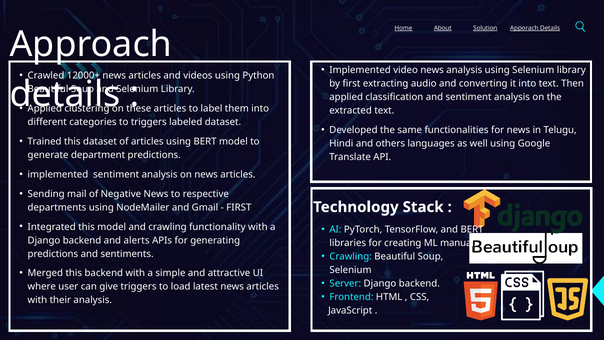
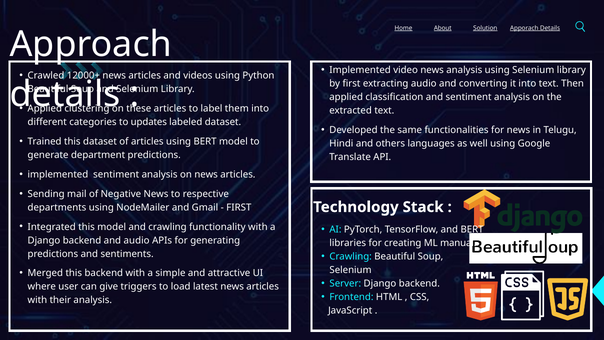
to triggers: triggers -> updates (149, 122)
and alerts: alerts -> audio (137, 240)
